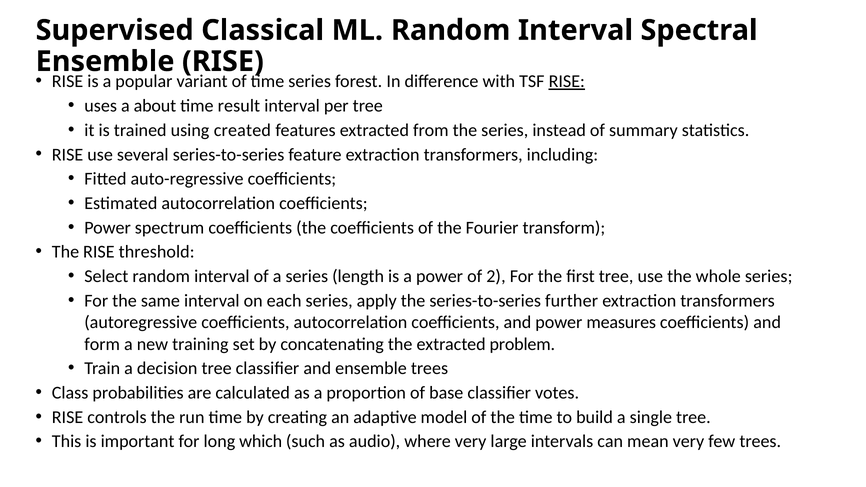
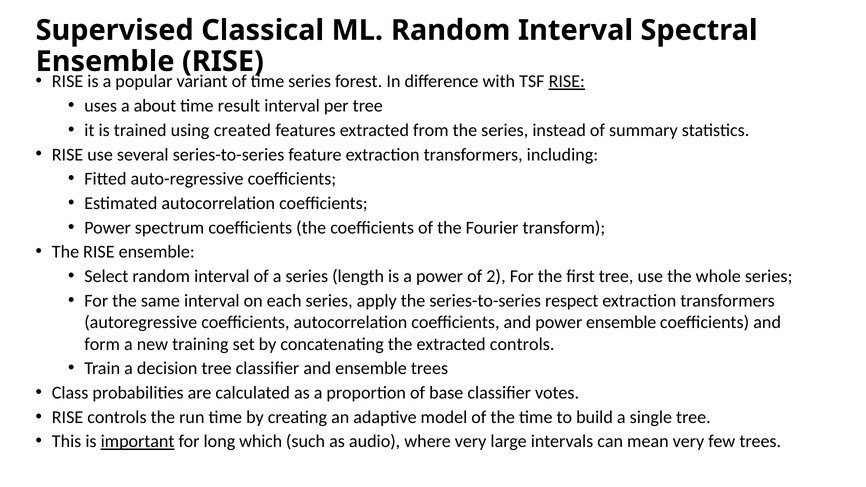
RISE threshold: threshold -> ensemble (157, 252)
further: further -> respect (572, 301)
power measures: measures -> ensemble (621, 322)
extracted problem: problem -> controls (522, 344)
important underline: none -> present (138, 442)
